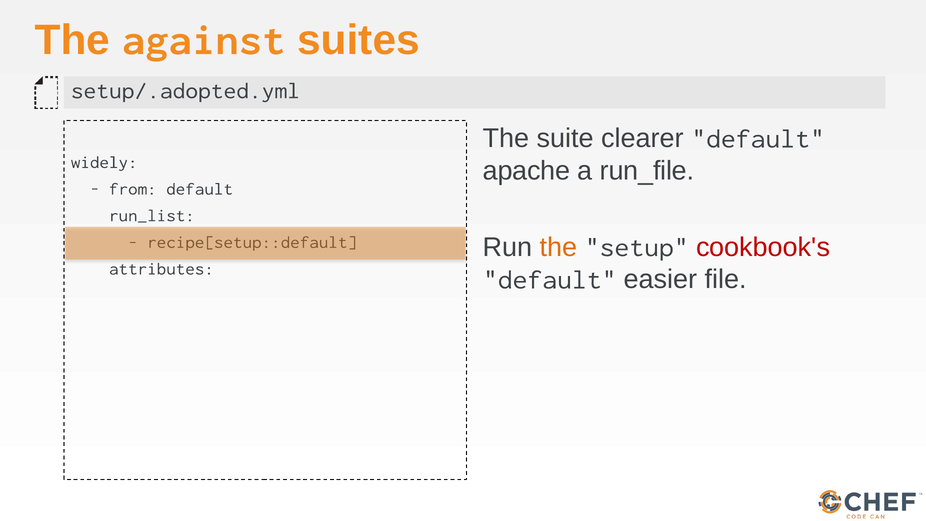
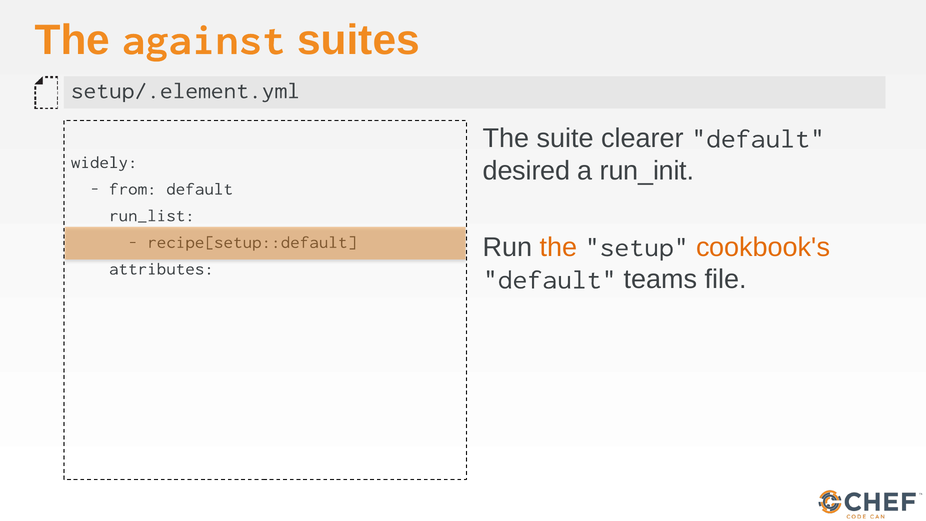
setup/.adopted.yml: setup/.adopted.yml -> setup/.element.yml (185, 91)
apache: apache -> desired (526, 171)
run_file: run_file -> run_init (647, 171)
cookbook's colour: red -> orange (763, 247)
easier: easier -> teams (661, 279)
